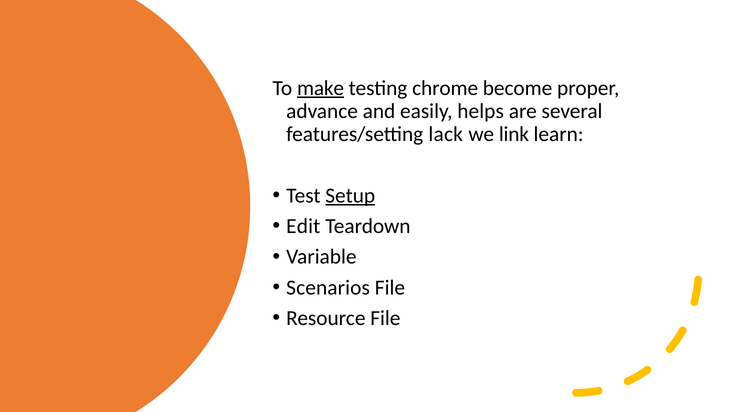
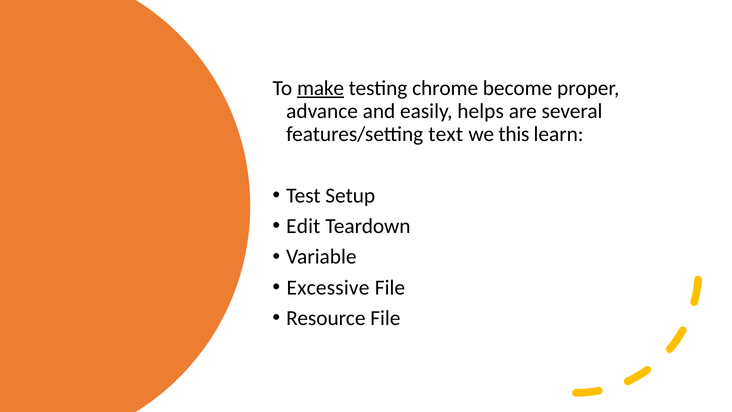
lack: lack -> text (446, 134)
link: link -> this (514, 134)
Setup underline: present -> none (350, 195)
Scenarios: Scenarios -> Excessive (328, 287)
